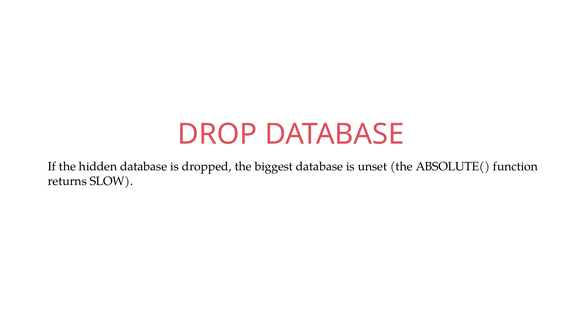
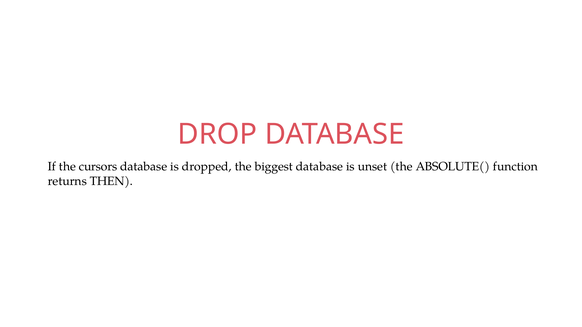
hidden: hidden -> cursors (98, 167)
SLOW: SLOW -> THEN (111, 181)
